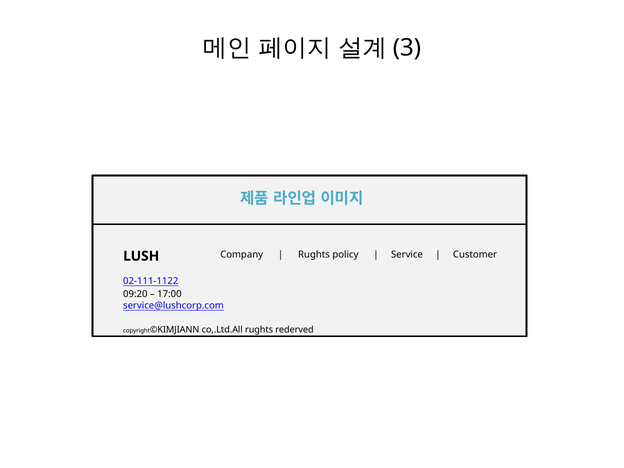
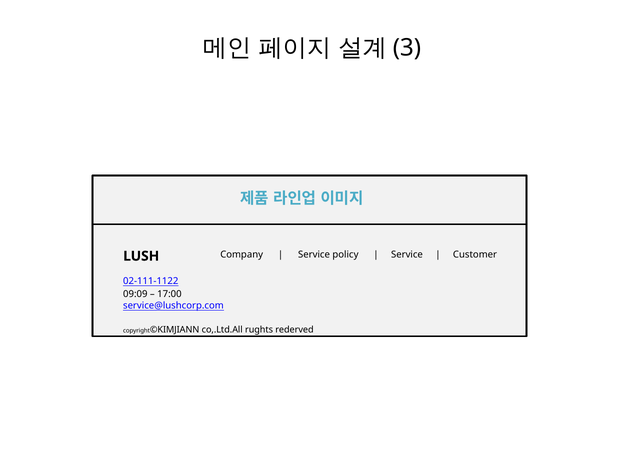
Rughts: Rughts -> Service (314, 255)
09:20: 09:20 -> 09:09 (135, 294)
